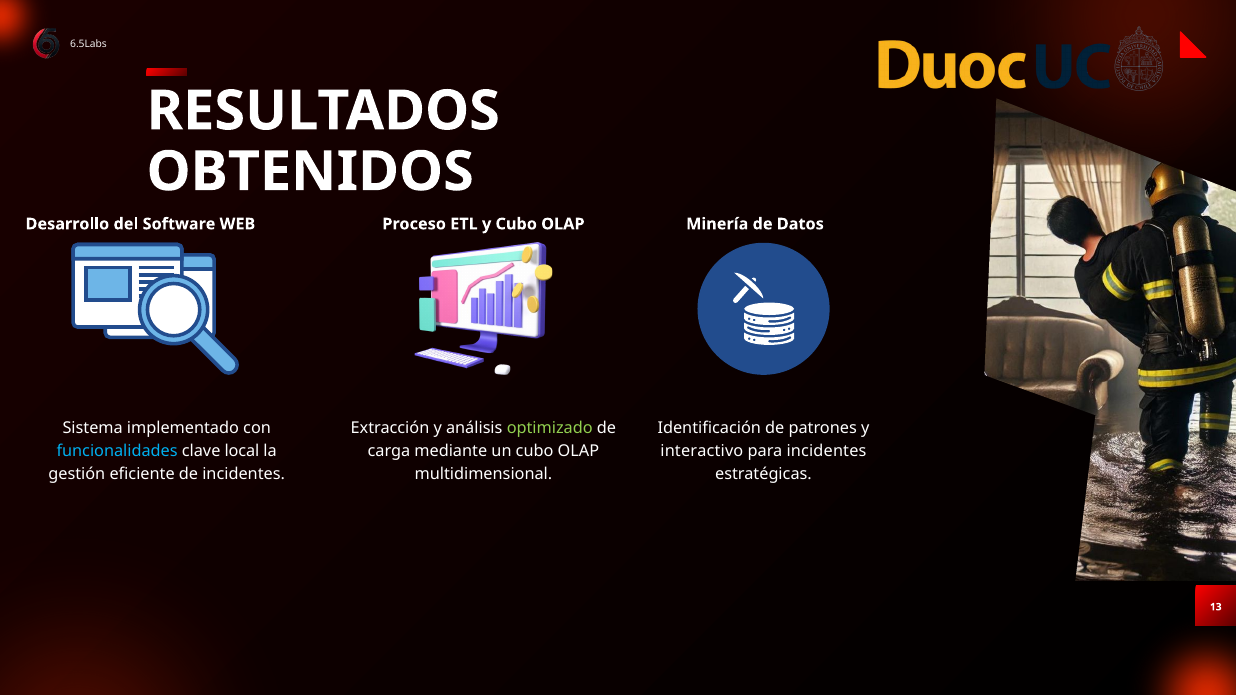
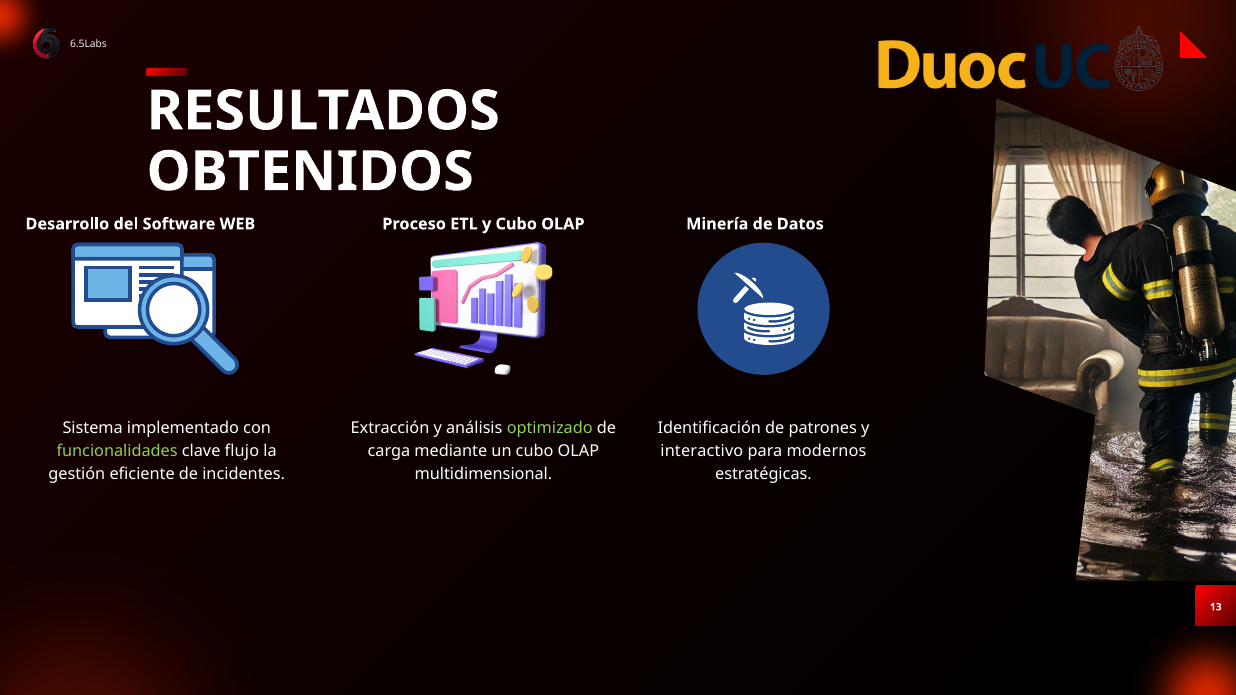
funcionalidades colour: light blue -> light green (117, 451)
local: local -> flujo (242, 451)
para incidentes: incidentes -> modernos (827, 451)
